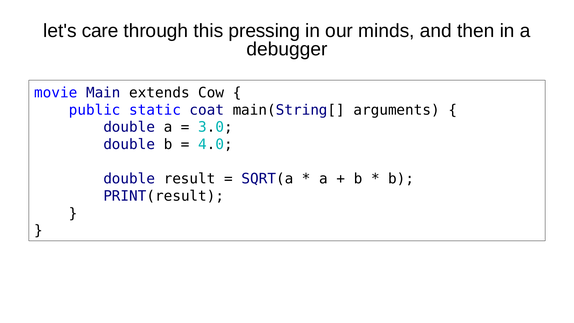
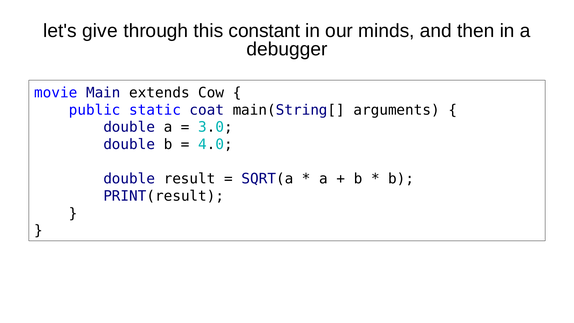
care: care -> give (100, 31)
pressing: pressing -> constant (264, 31)
